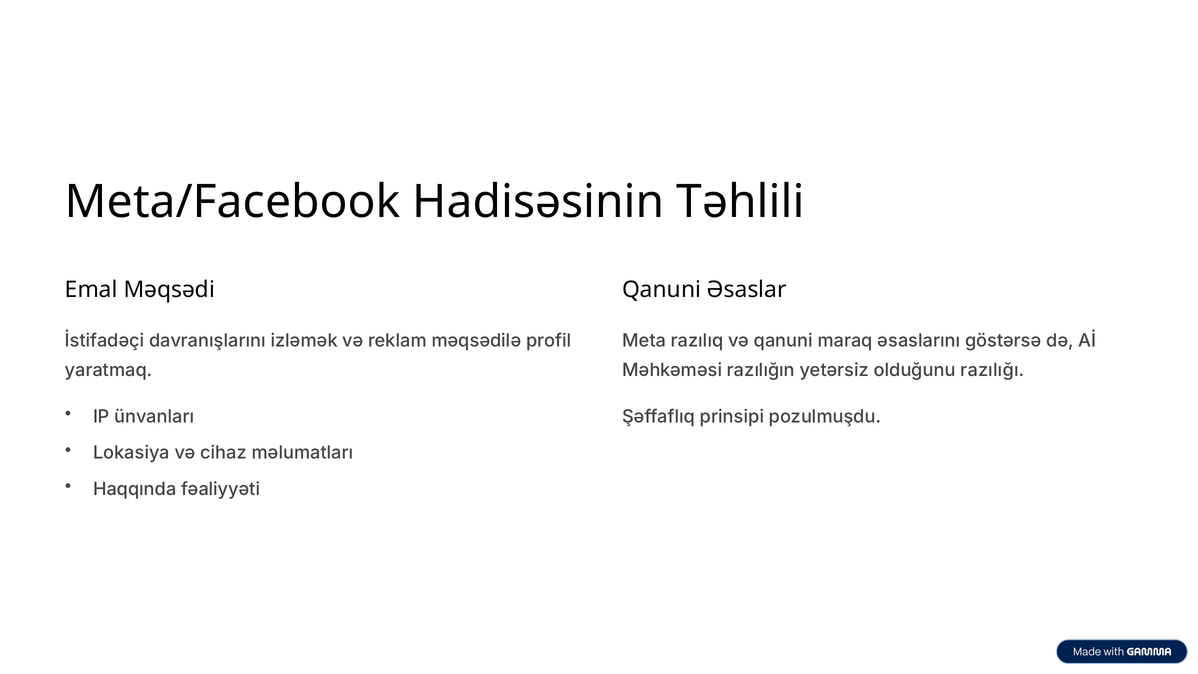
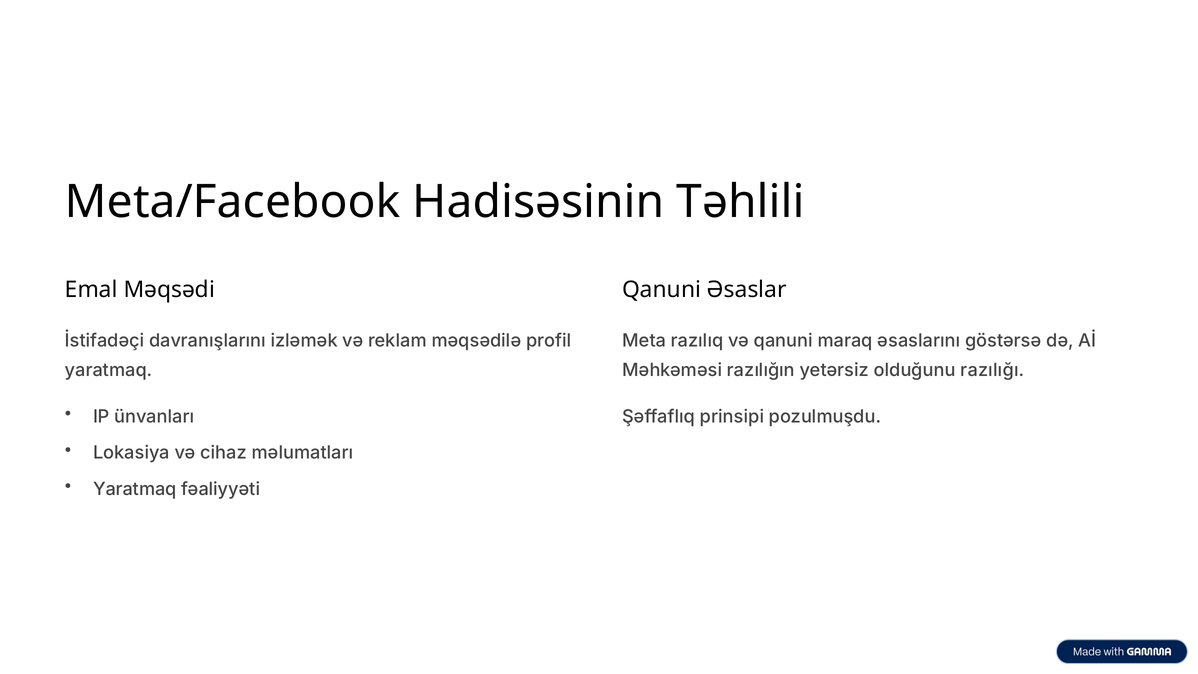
Haqqında: Haqqında -> Yaratmaq (135, 489)
